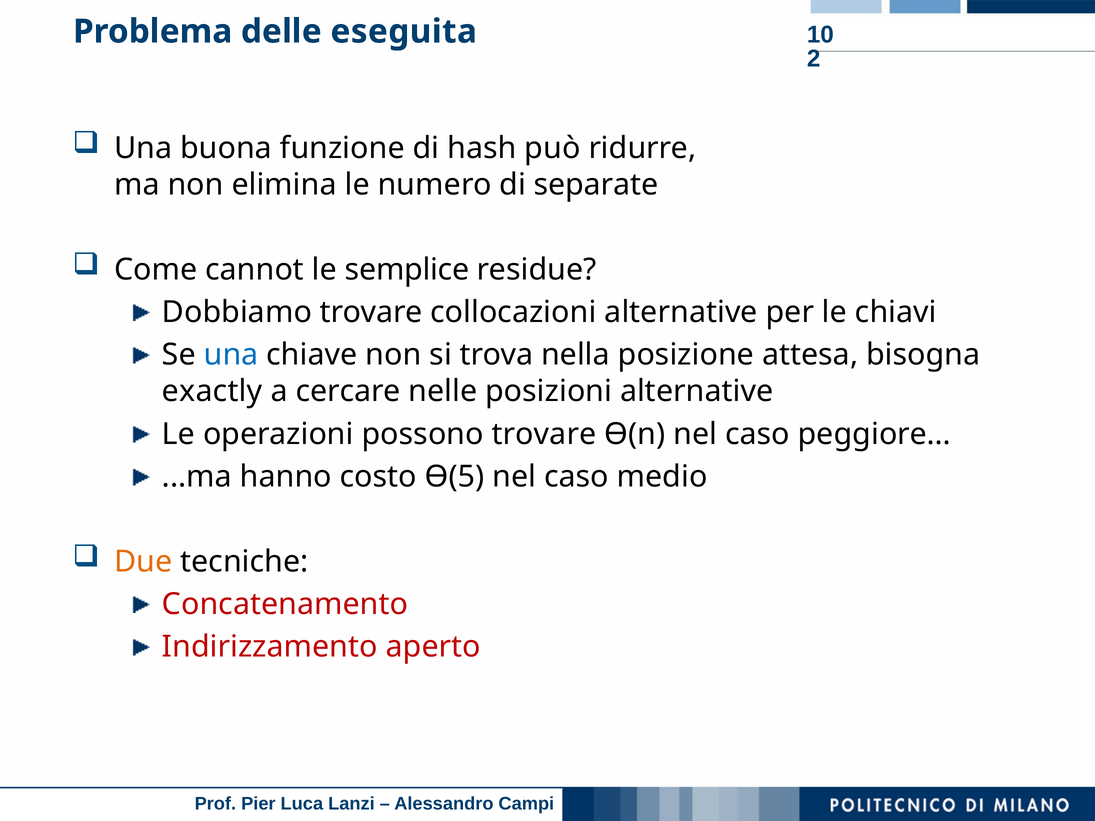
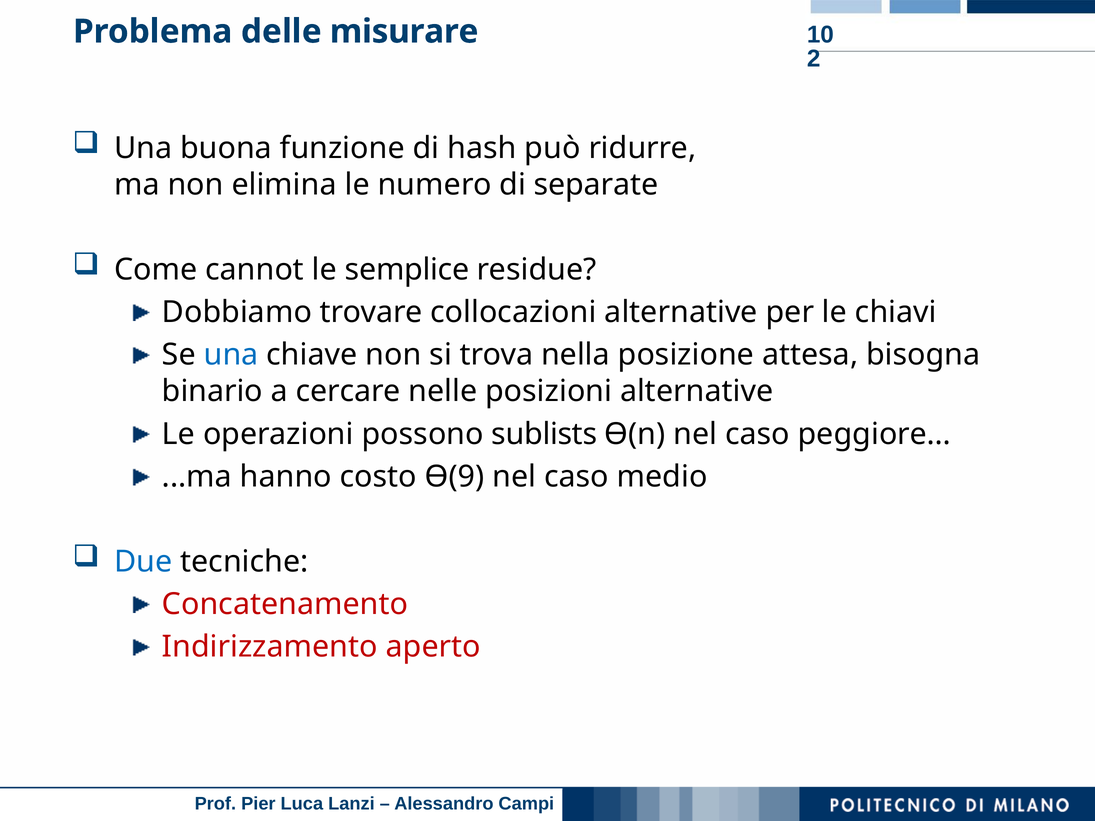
eseguita: eseguita -> misurare (404, 32)
exactly: exactly -> binario (212, 392)
possono trovare: trovare -> sublists (544, 434)
Ө(5: Ө(5 -> Ө(9 (455, 477)
Due colour: orange -> blue (143, 562)
